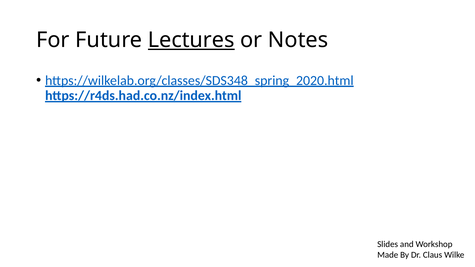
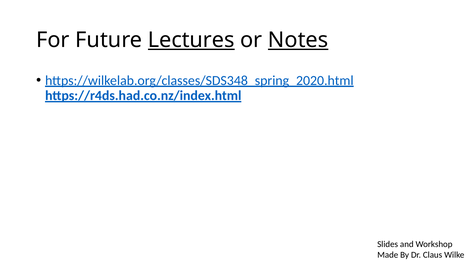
Notes underline: none -> present (298, 40)
